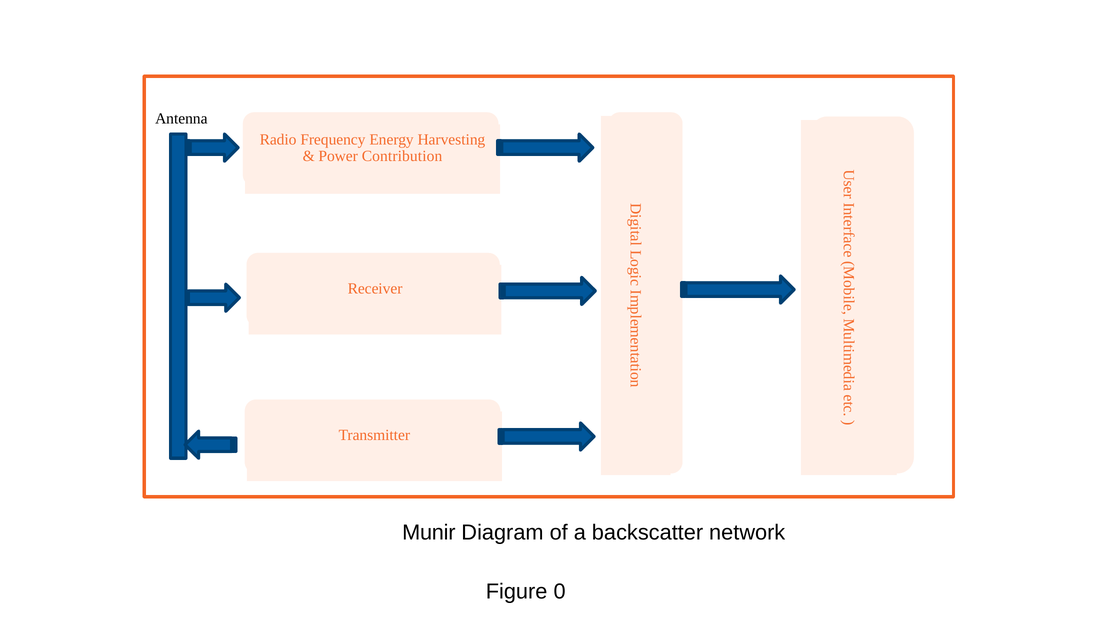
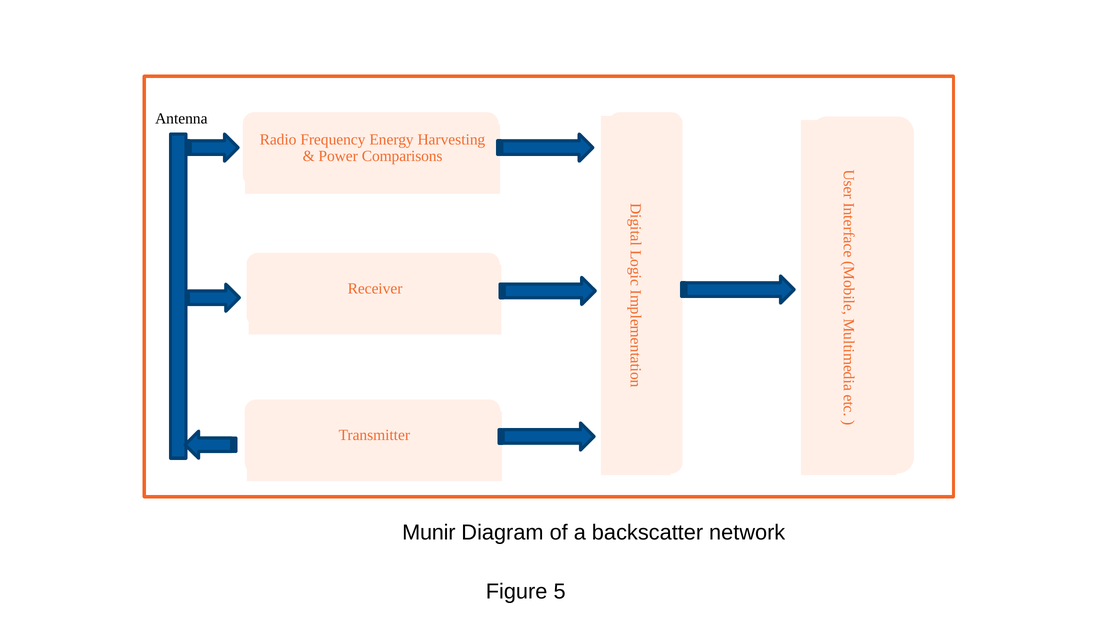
Contribution: Contribution -> Comparisons (402, 156)
0: 0 -> 5 (560, 592)
